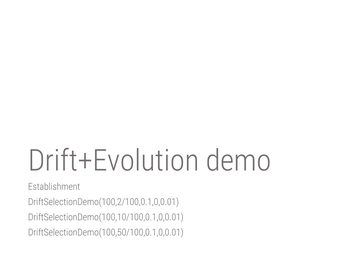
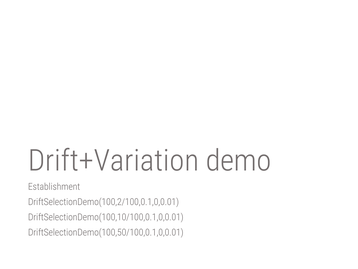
Drift+Evolution: Drift+Evolution -> Drift+Variation (113, 161)
